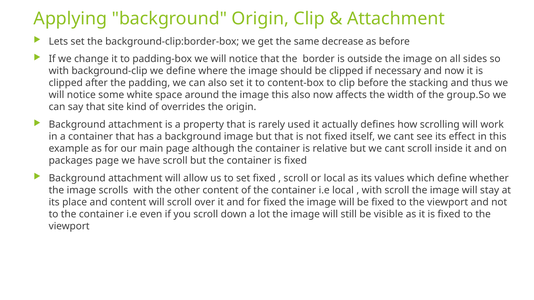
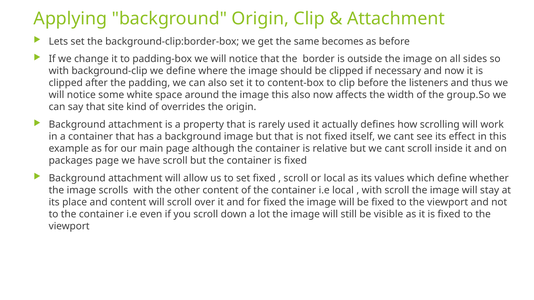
decrease: decrease -> becomes (343, 41)
stacking: stacking -> listeners (429, 83)
